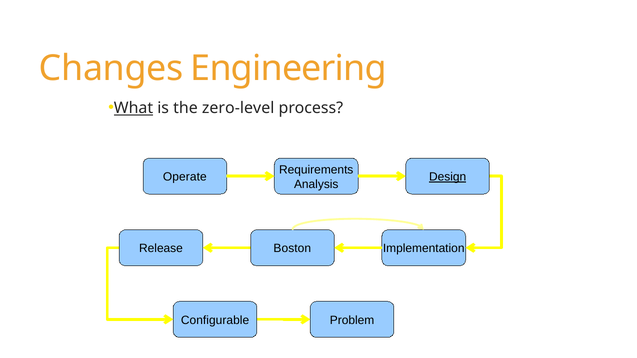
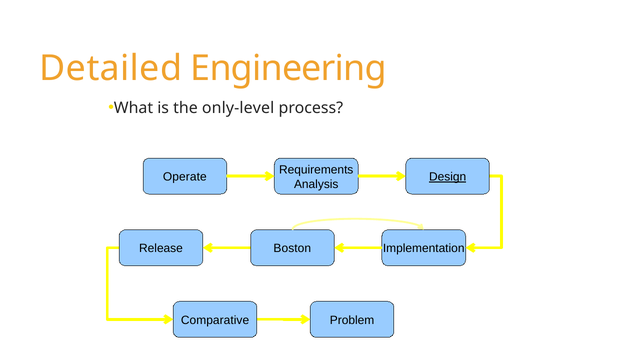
Changes: Changes -> Detailed (111, 69)
What underline: present -> none (133, 108)
zero-level: zero-level -> only-level (238, 108)
Configurable: Configurable -> Comparative (215, 320)
